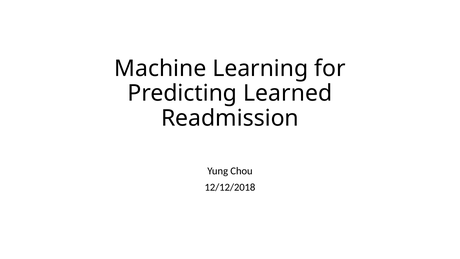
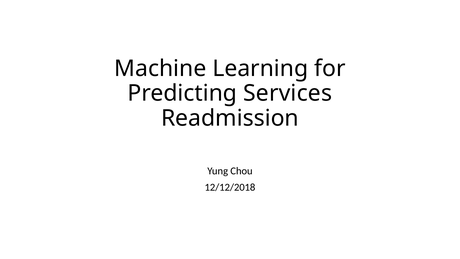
Learned: Learned -> Services (288, 93)
